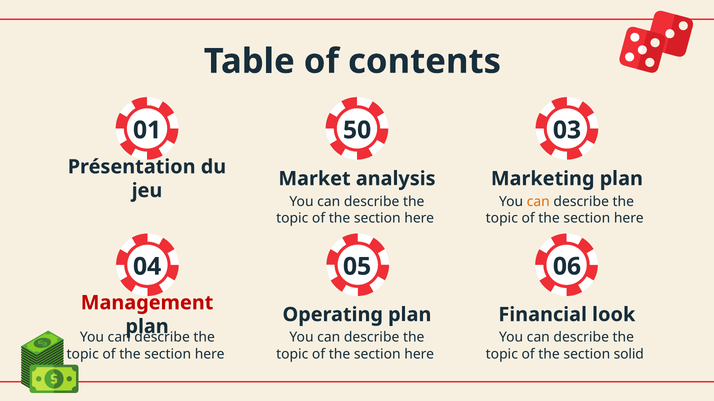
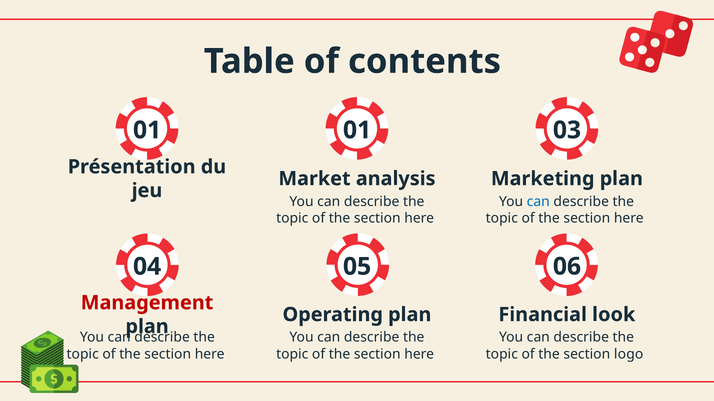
01 50: 50 -> 01 (357, 130)
can colour: orange -> blue (538, 202)
solid: solid -> logo (629, 355)
